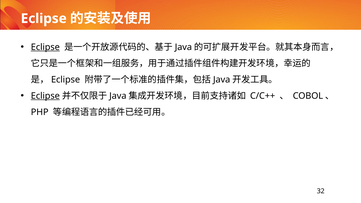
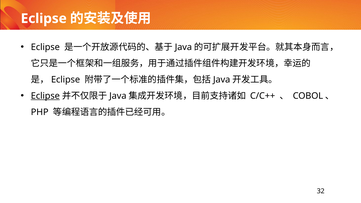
Eclipse underline: present -> none (45, 47)
